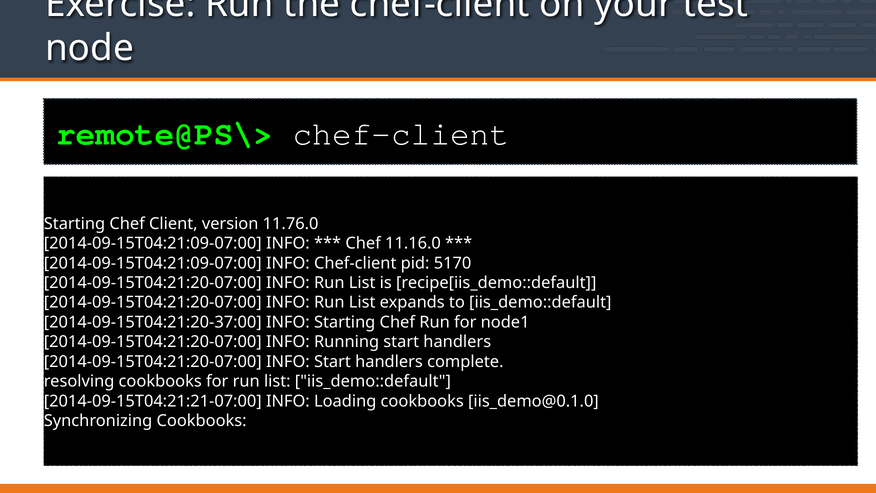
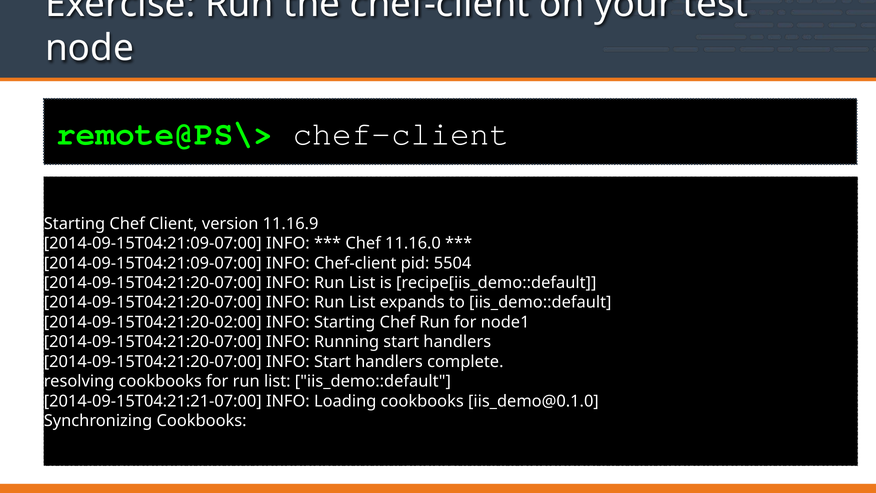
11.76.0: 11.76.0 -> 11.16.9 (291, 224)
5170: 5170 -> 5504 (453, 263)
2014-09-15T04:21:20-37:00: 2014-09-15T04:21:20-37:00 -> 2014-09-15T04:21:20-02:00 (153, 322)
